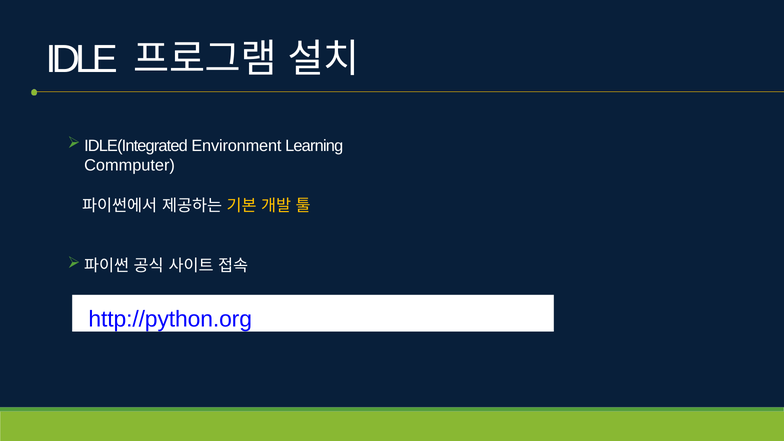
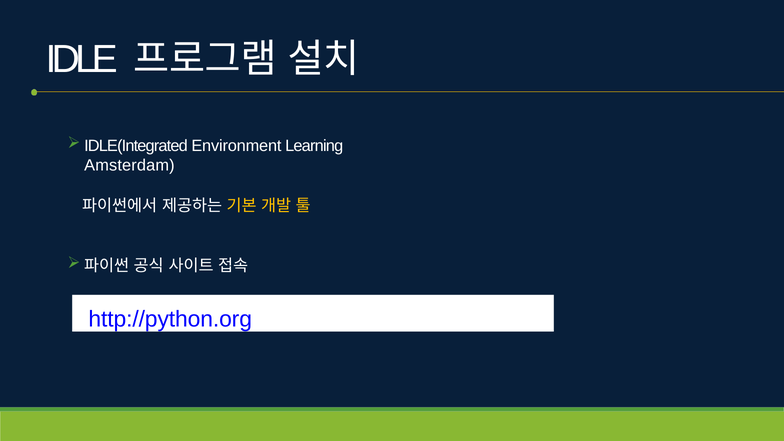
Commputer: Commputer -> Amsterdam (129, 165)
